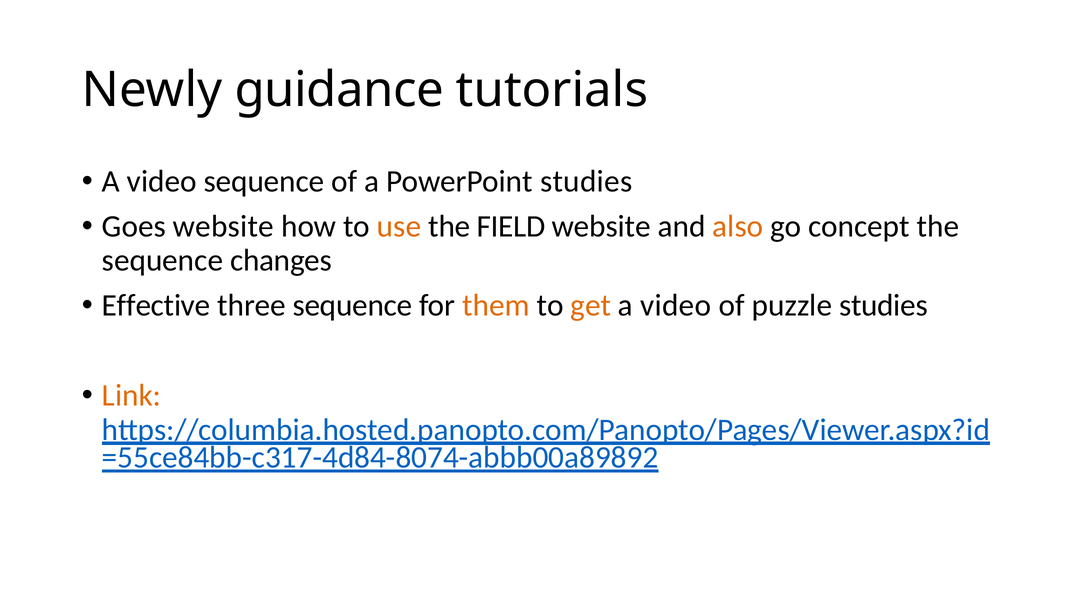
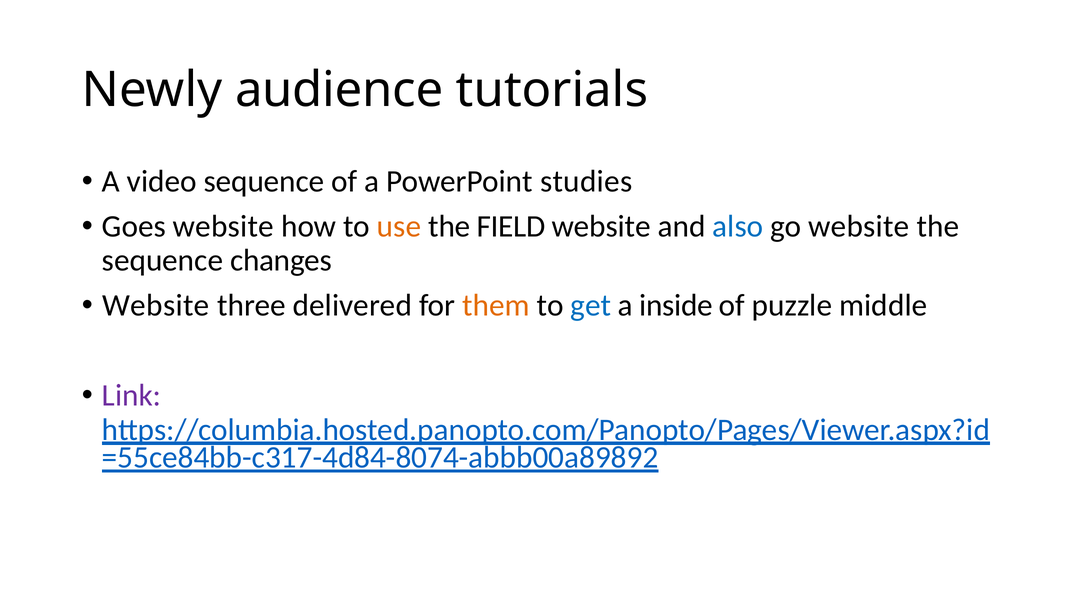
guidance: guidance -> audience (339, 90)
also colour: orange -> blue (738, 226)
go concept: concept -> website (859, 226)
Effective: Effective -> Website (156, 305)
three sequence: sequence -> delivered (352, 305)
get colour: orange -> blue (591, 305)
video: video -> inside (676, 305)
puzzle studies: studies -> middle (883, 305)
Link colour: orange -> purple (132, 395)
